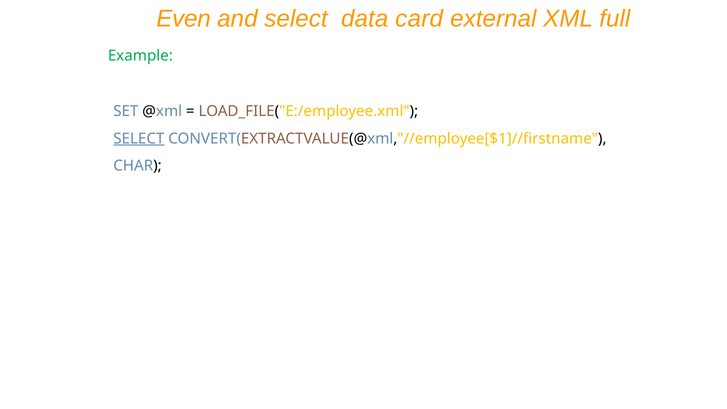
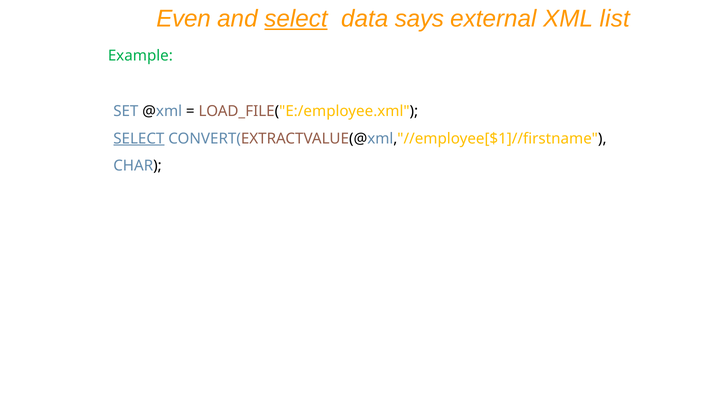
select underline: none -> present (296, 19)
card: card -> says (419, 19)
full: full -> list (615, 19)
